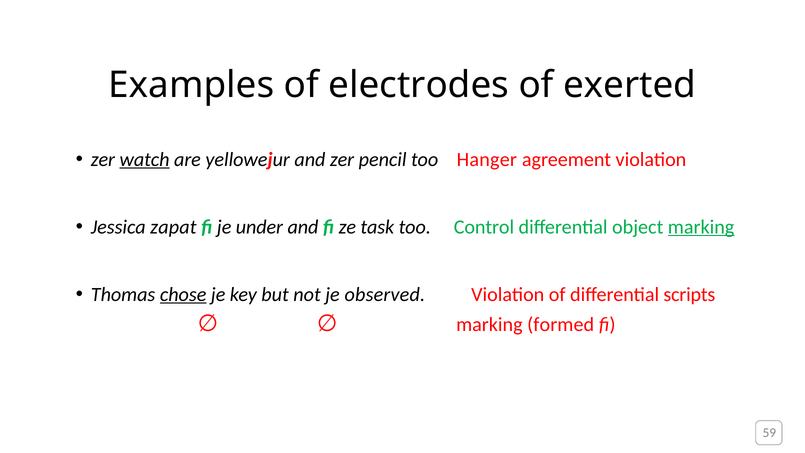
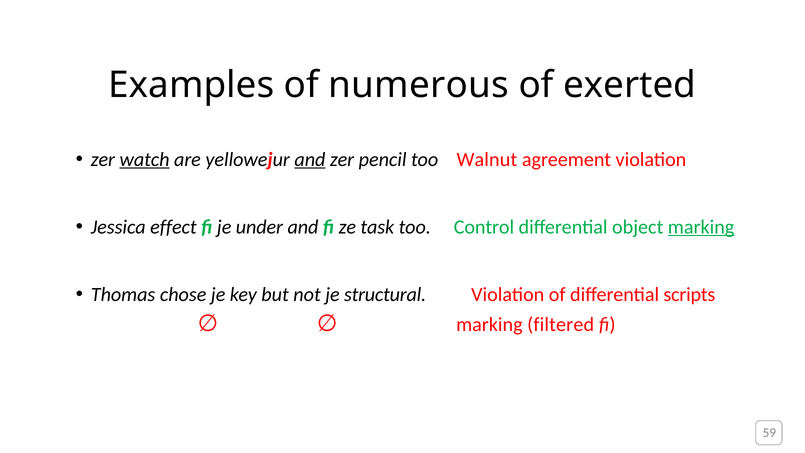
electrodes: electrodes -> numerous (419, 85)
and underline: none -> present (310, 159)
Hanger: Hanger -> Walnut (487, 159)
zapat: zapat -> effect (173, 227)
chose underline: present -> none (183, 294)
observed: observed -> structural (385, 294)
formed: formed -> filtered (561, 324)
